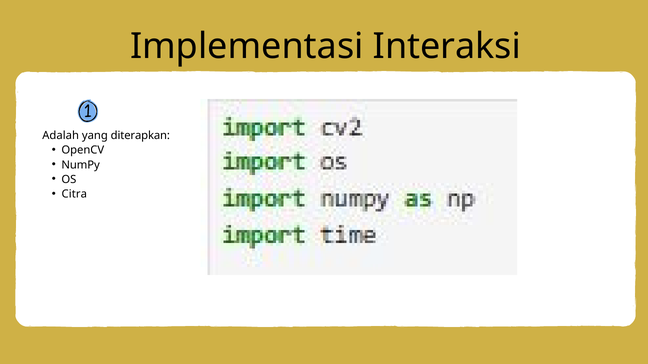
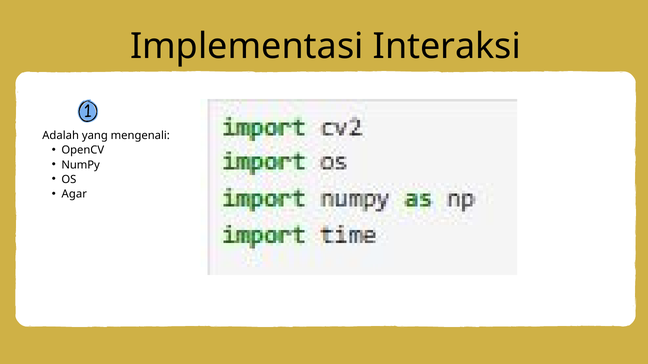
diterapkan: diterapkan -> mengenali (140, 136)
Citra: Citra -> Agar (74, 194)
